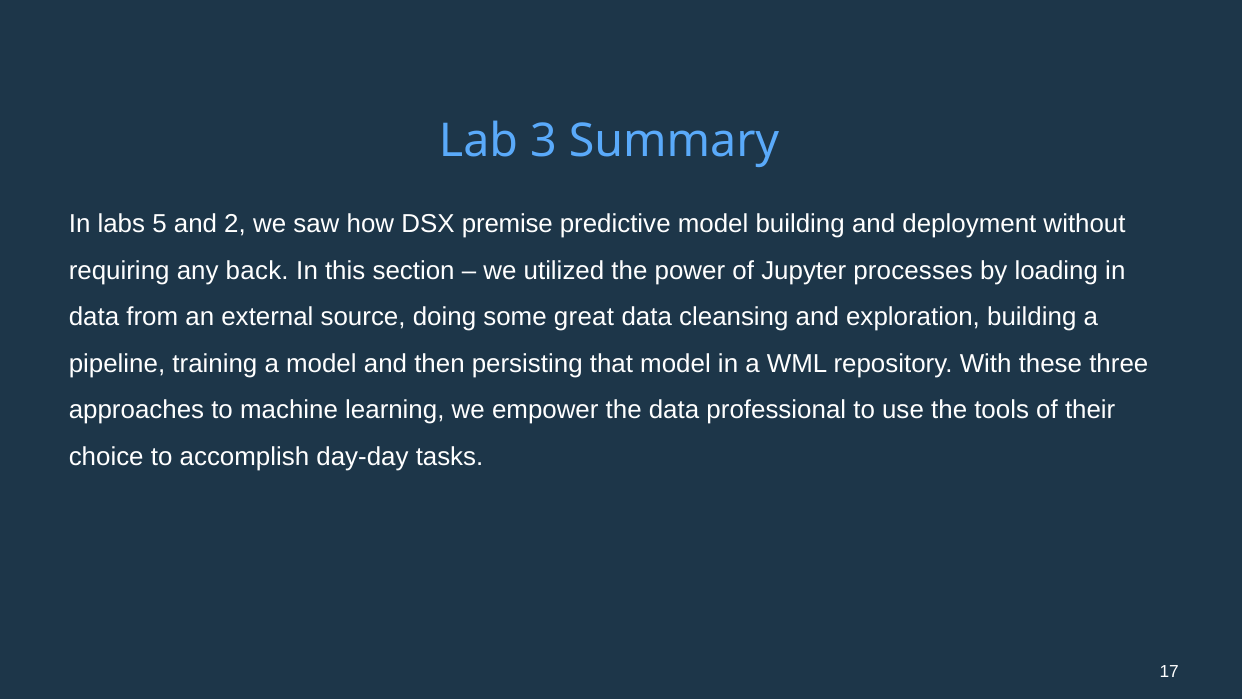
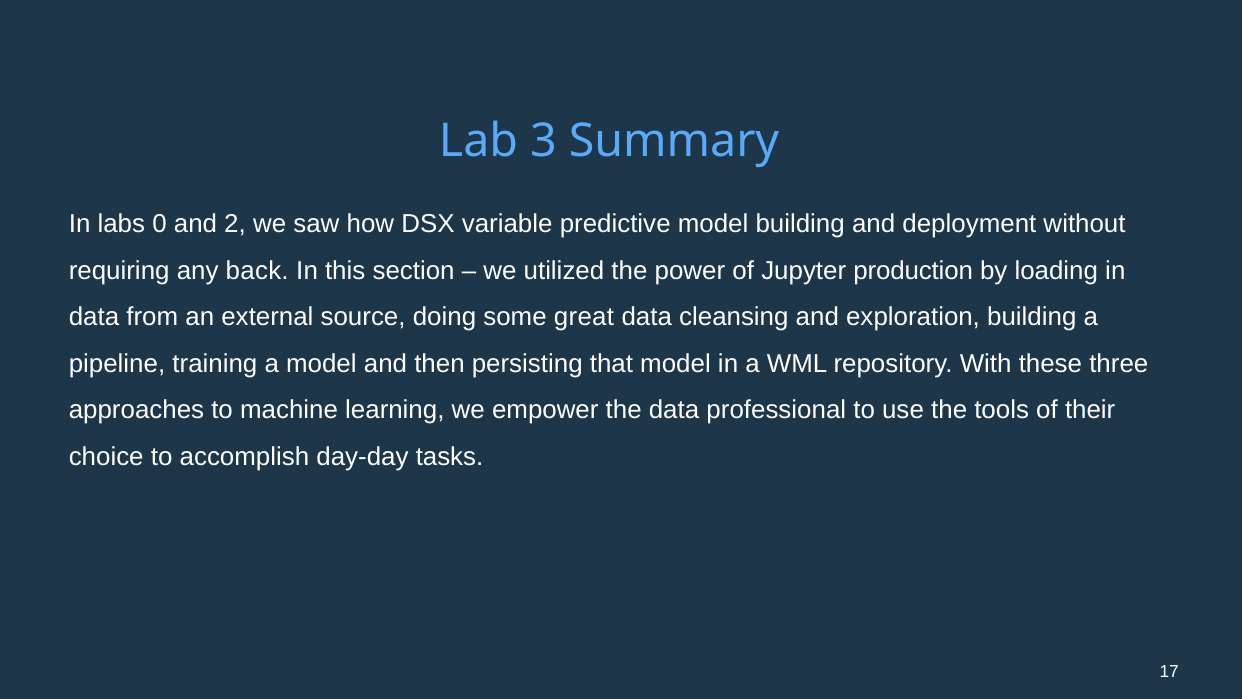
5: 5 -> 0 (160, 224)
premise: premise -> variable (507, 224)
processes: processes -> production (913, 270)
